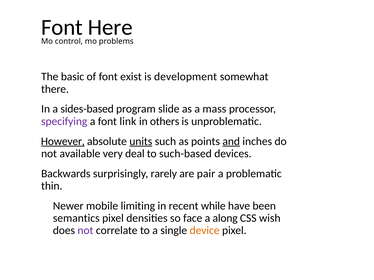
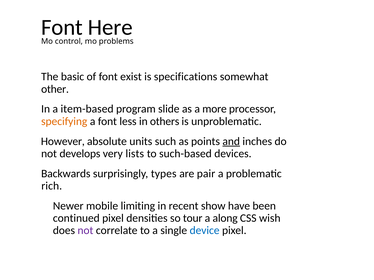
development: development -> specifications (186, 77)
there: there -> other (55, 89)
sides-based: sides-based -> item-based (87, 109)
mass: mass -> more (214, 109)
specifying colour: purple -> orange (64, 122)
link: link -> less (128, 122)
However underline: present -> none (63, 142)
units underline: present -> none (141, 142)
available: available -> develops (80, 154)
deal: deal -> lists (135, 154)
rarely: rarely -> types (164, 174)
thin: thin -> rich (52, 186)
while: while -> show (213, 206)
semantics: semantics -> continued (76, 218)
face: face -> tour (193, 218)
device colour: orange -> blue (205, 231)
